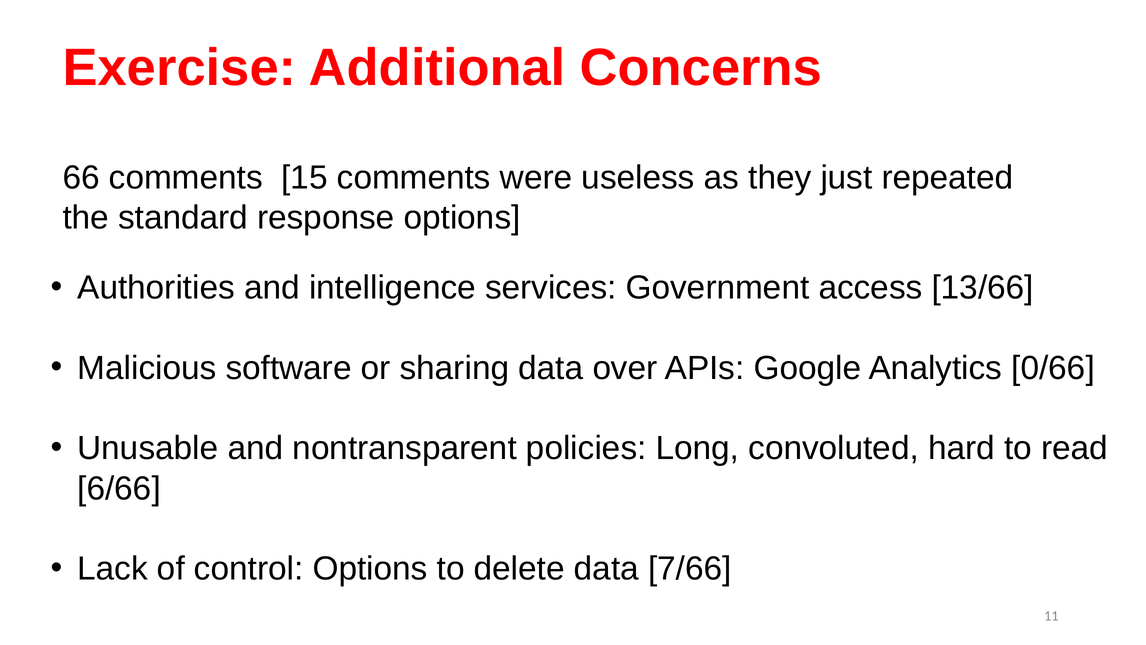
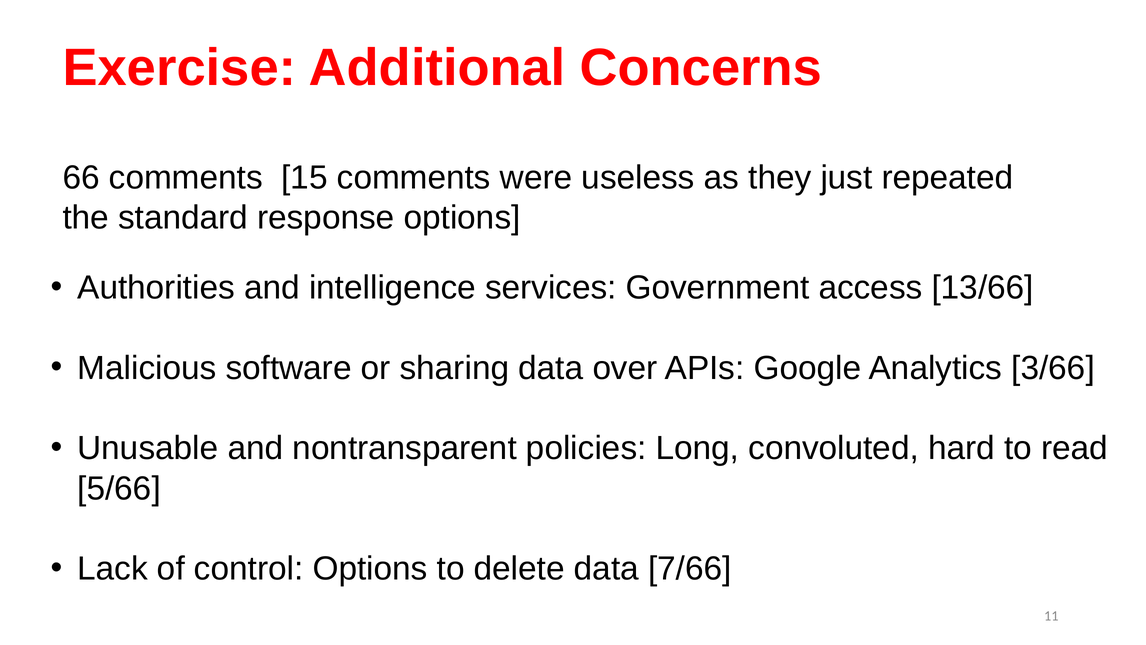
0/66: 0/66 -> 3/66 (1053, 368)
6/66: 6/66 -> 5/66 (119, 488)
